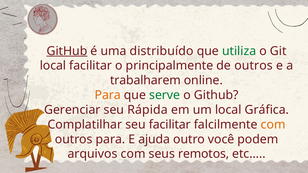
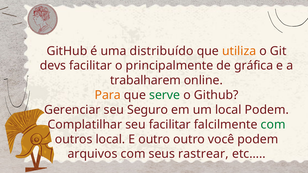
GitHub underline: present -> none (67, 51)
utiliza colour: green -> orange (239, 51)
local: local -> devs (53, 66)
de outros: outros -> gráfica (254, 66)
Rápida: Rápida -> Seguro (148, 110)
local Gráfica: Gráfica -> Podem (267, 110)
com colour: orange -> green (273, 125)
outros para: para -> local (110, 139)
E ajuda: ajuda -> outro (154, 139)
remotos: remotos -> rastrear (203, 154)
